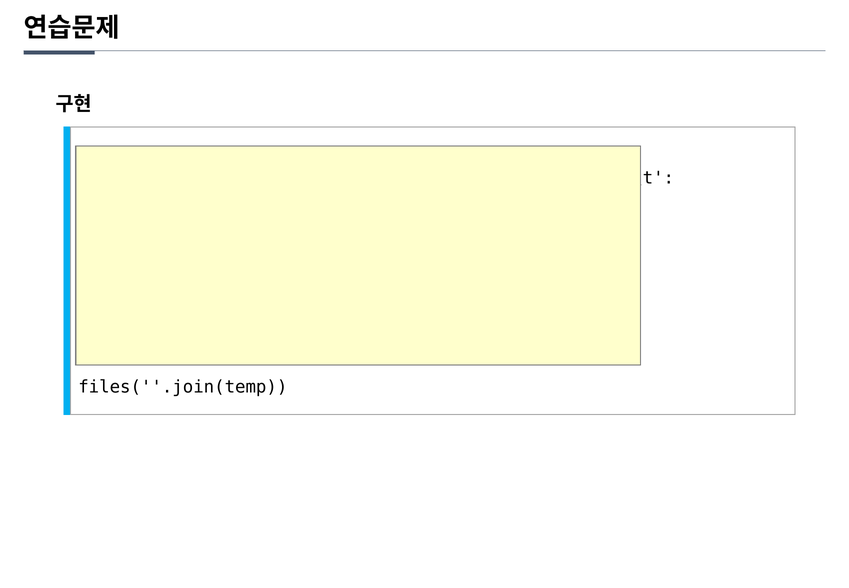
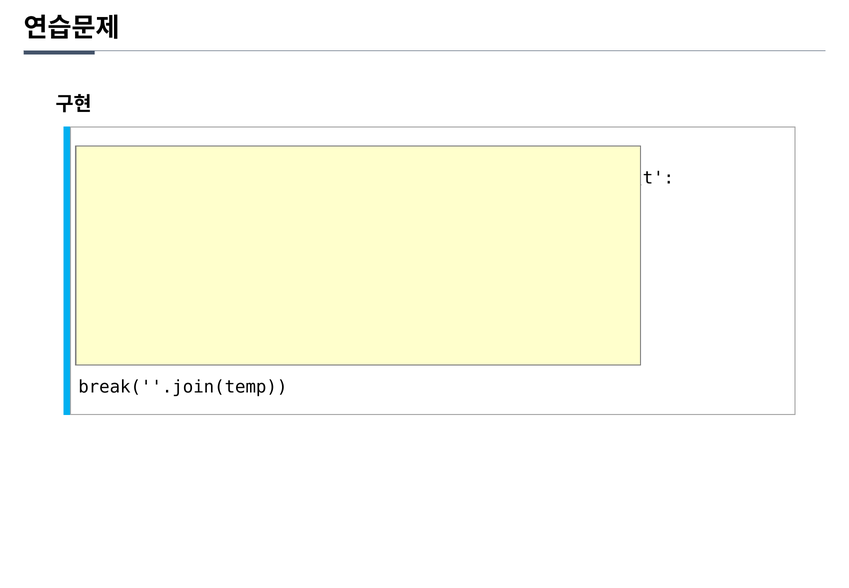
files(''.join(temp: files(''.join(temp -> break(''.join(temp (183, 387)
